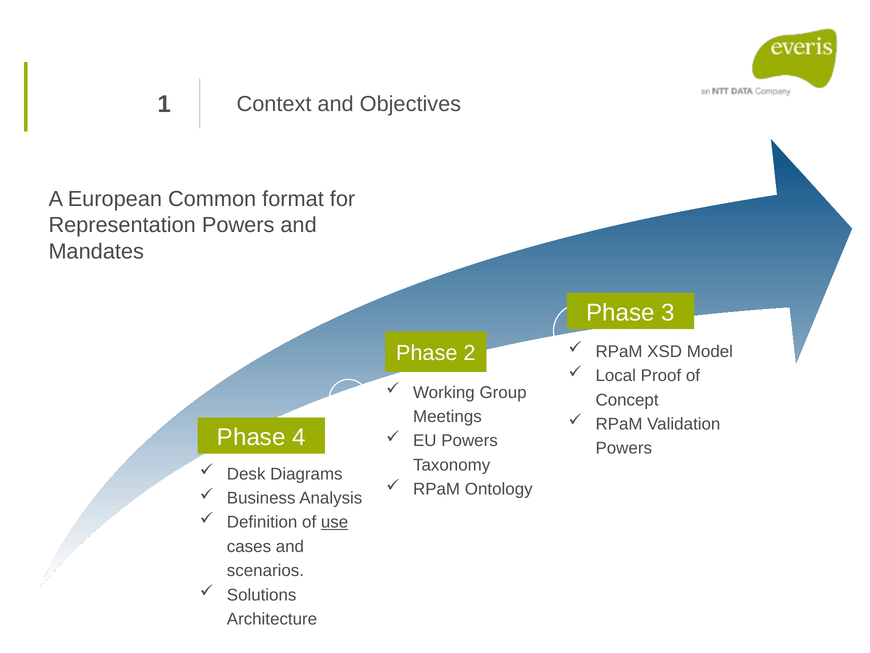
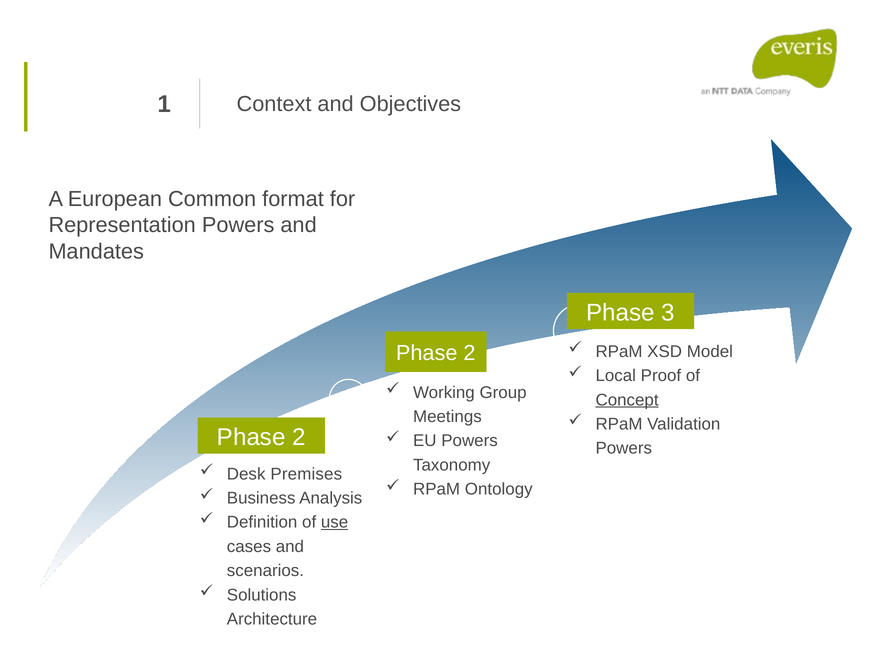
Concept underline: none -> present (627, 400)
4: 4 -> 2 (299, 437)
Diagrams: Diagrams -> Premises (306, 474)
